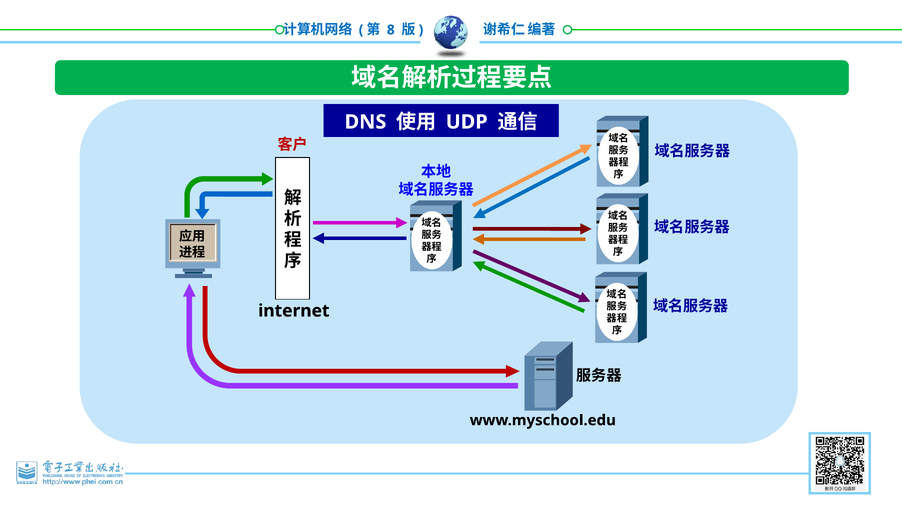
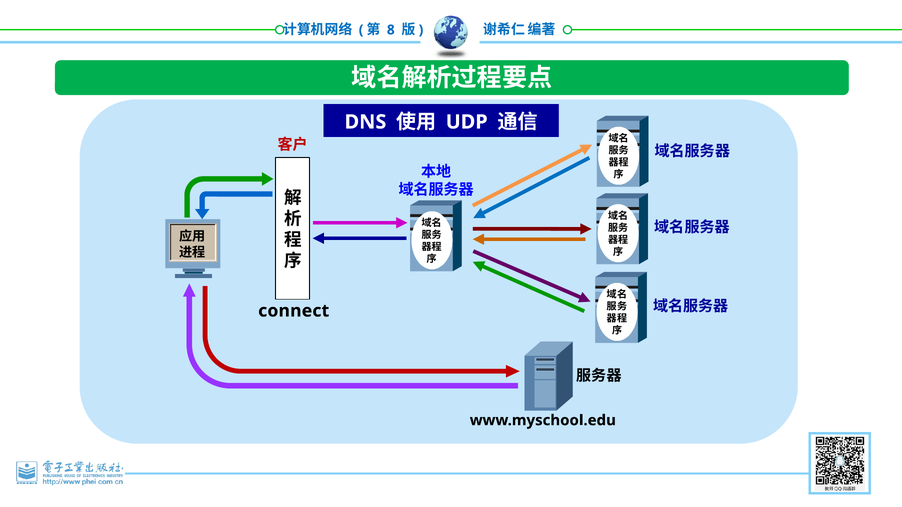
internet: internet -> connect (294, 311)
